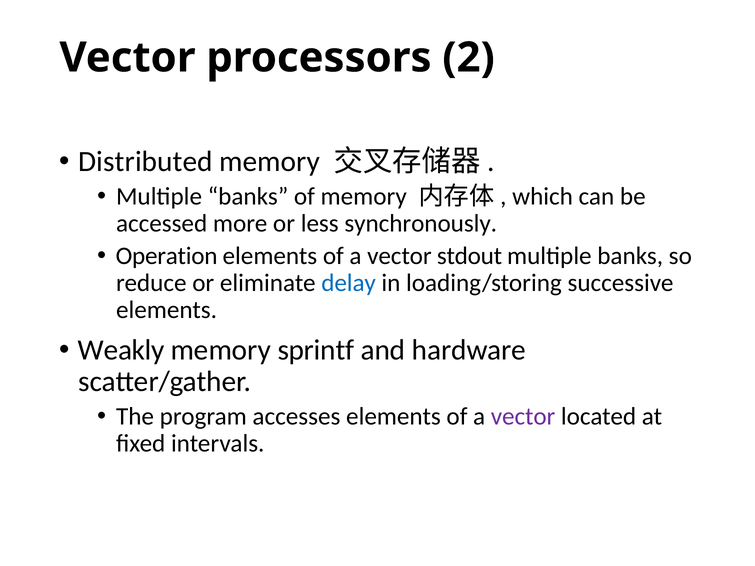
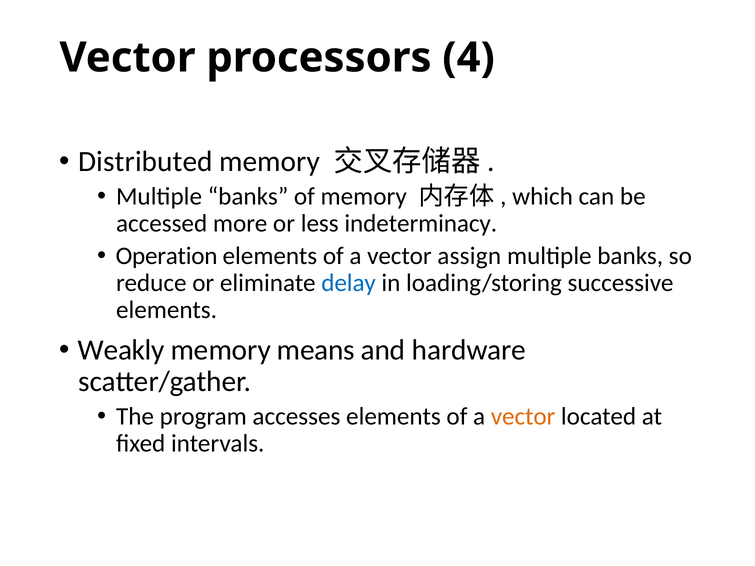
2: 2 -> 4 (469, 58)
synchronously: synchronously -> indeterminacy (421, 224)
stdout: stdout -> assign (469, 256)
sprintf: sprintf -> means (316, 350)
vector colour: purple -> orange (523, 417)
